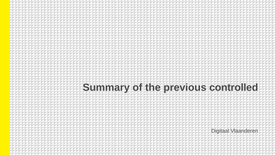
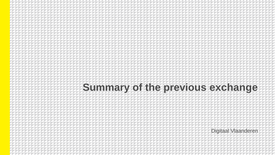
controlled: controlled -> exchange (234, 87)
